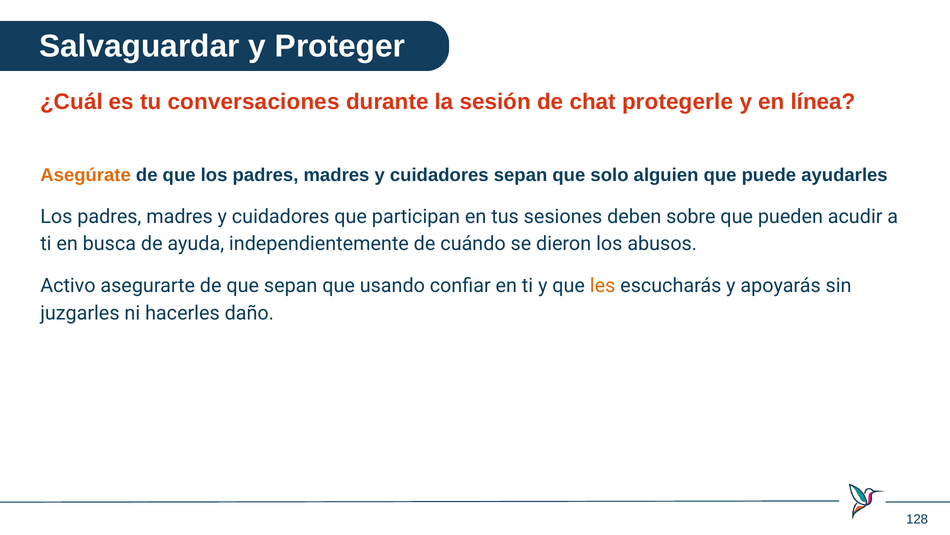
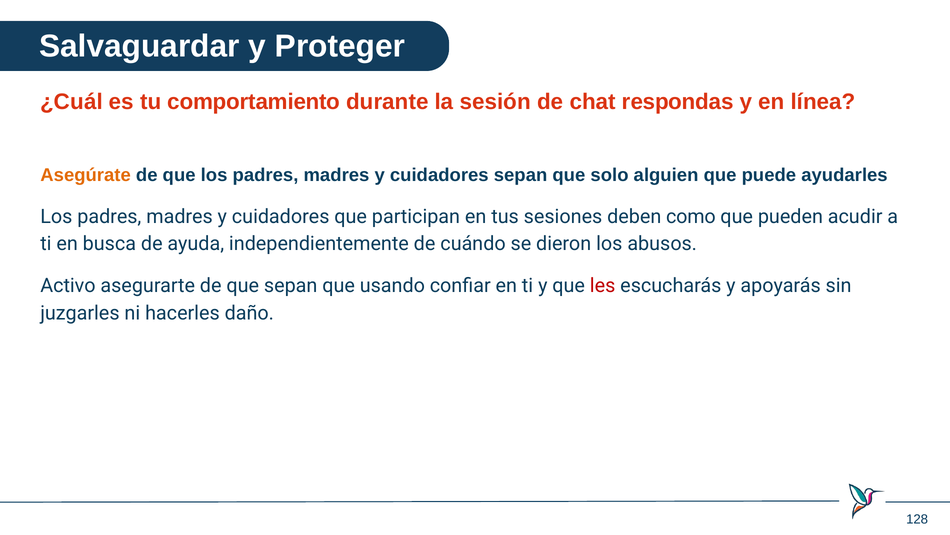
conversaciones: conversaciones -> comportamiento (254, 102)
protegerle: protegerle -> respondas (678, 102)
sobre: sobre -> como (691, 216)
les colour: orange -> red (603, 285)
